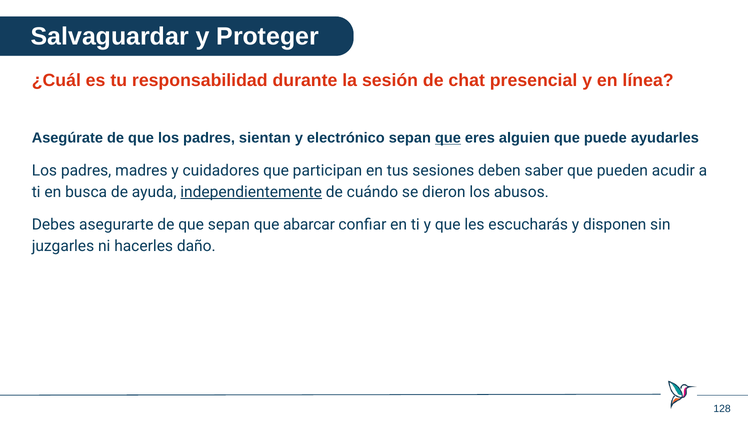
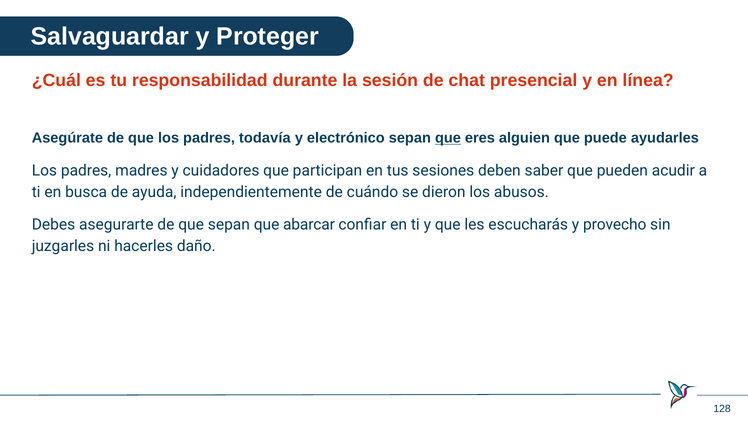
sientan: sientan -> todavía (265, 138)
independientemente underline: present -> none (251, 192)
disponen: disponen -> provecho (615, 225)
